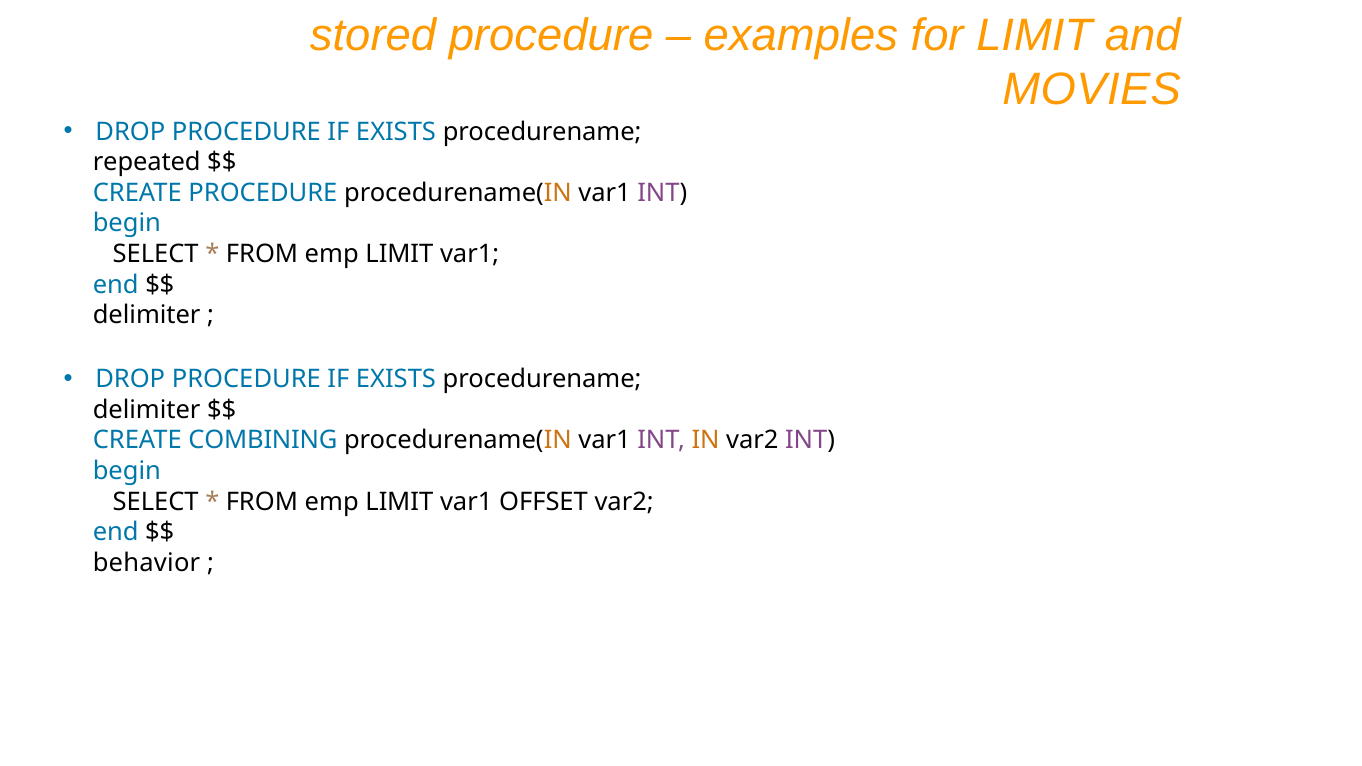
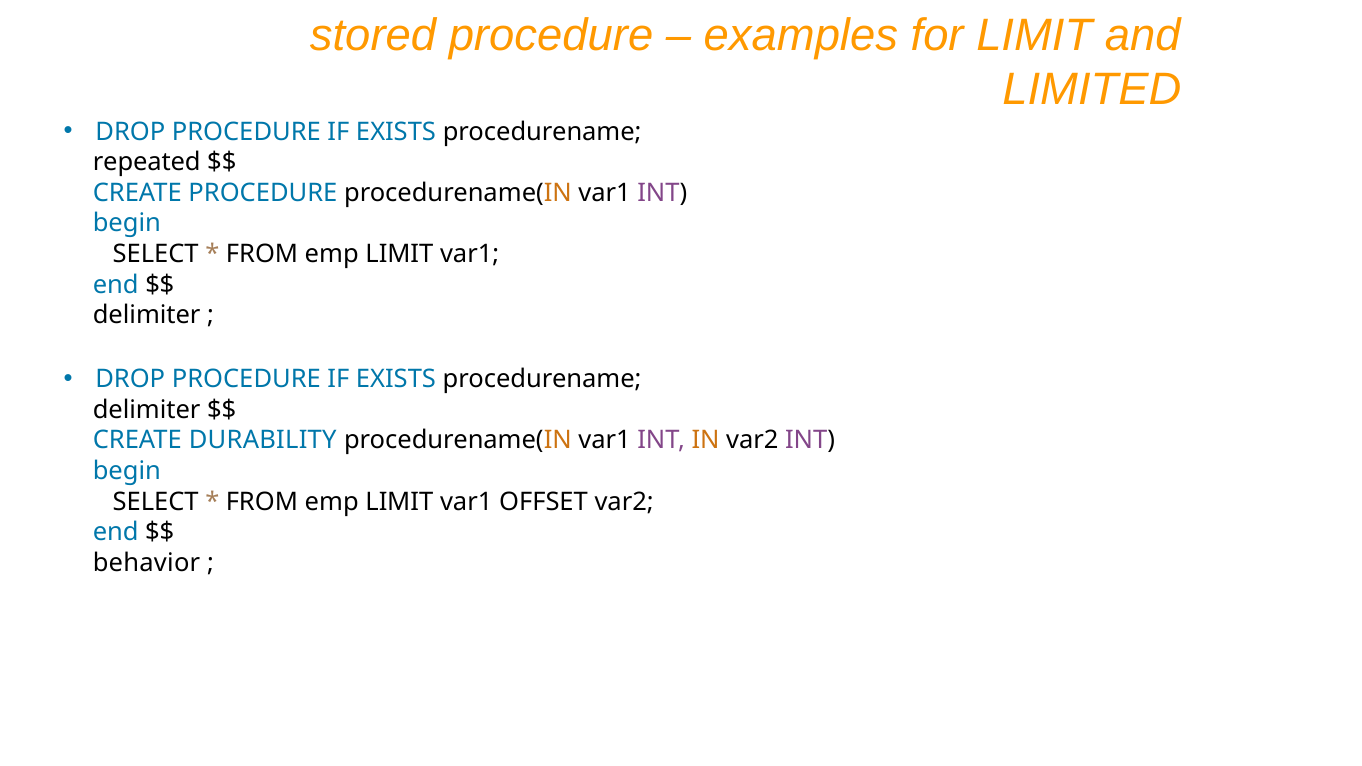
MOVIES: MOVIES -> LIMITED (1092, 90)
COMBINING: COMBINING -> DURABILITY (263, 441)
